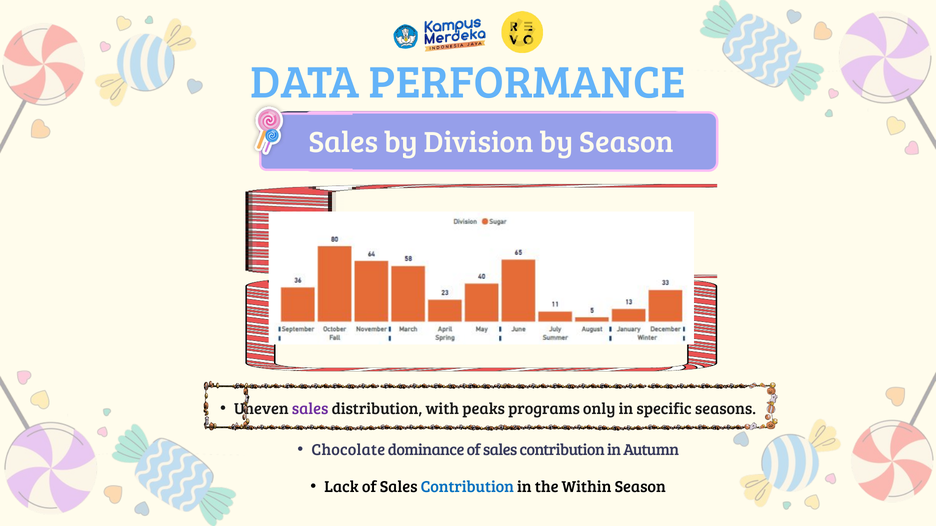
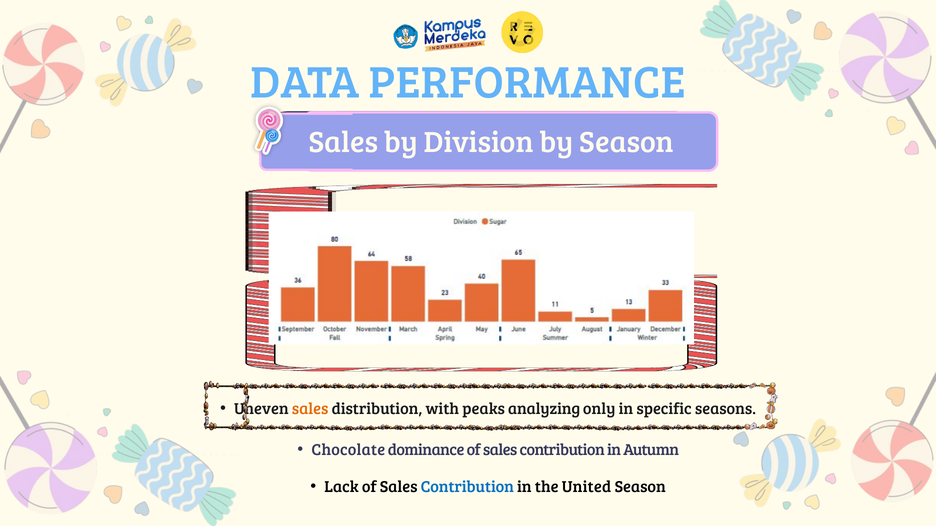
sales colour: purple -> orange (310, 409)
programs: programs -> analyzing (544, 409)
Within: Within -> United (587, 487)
